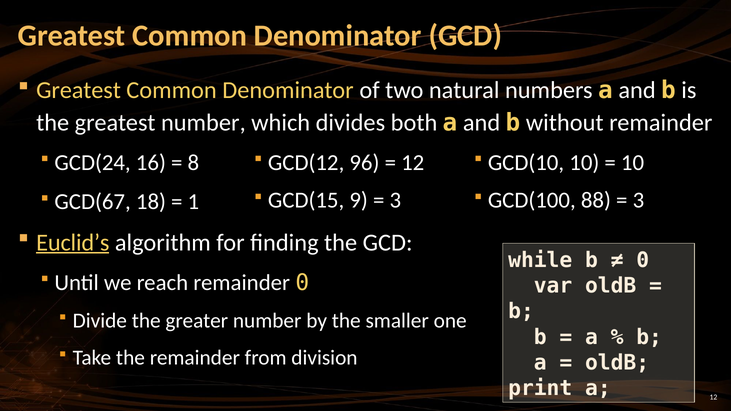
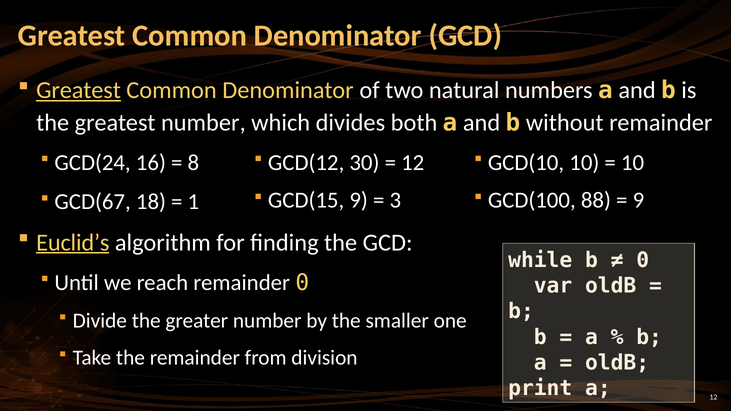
Greatest underline: none -> present (79, 90)
96: 96 -> 30 (364, 163)
3: 3 -> 9 (638, 201)
